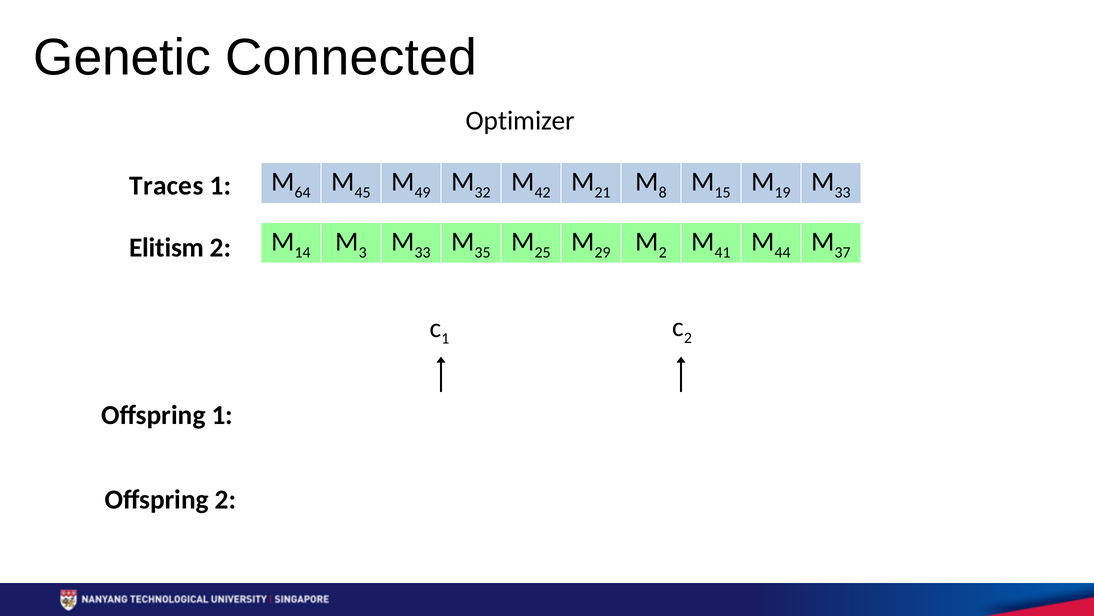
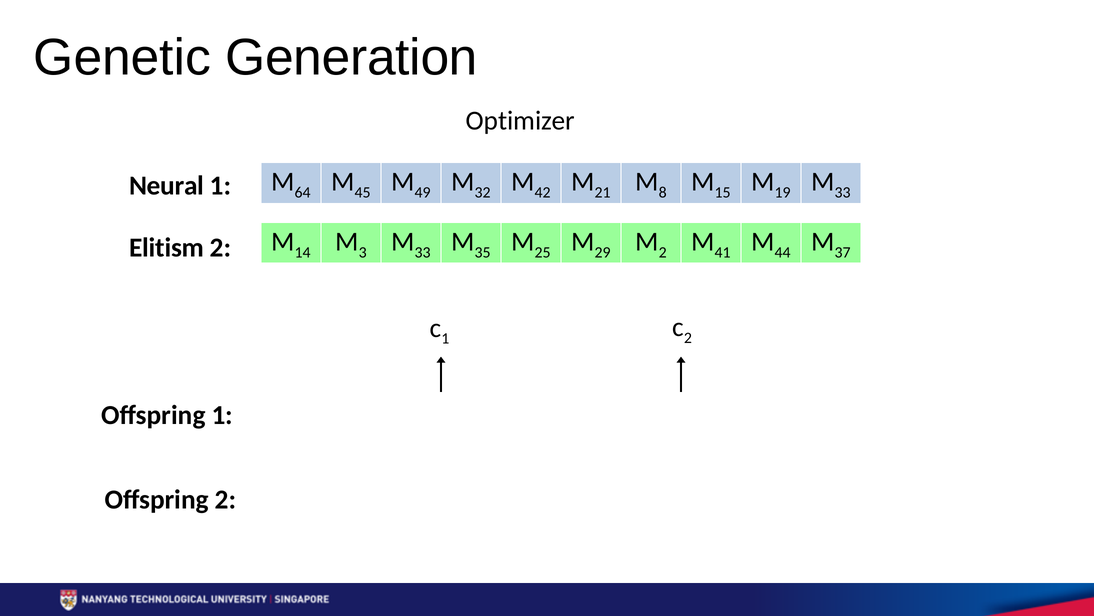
Connected: Connected -> Generation (351, 58)
Traces: Traces -> Neural (167, 186)
